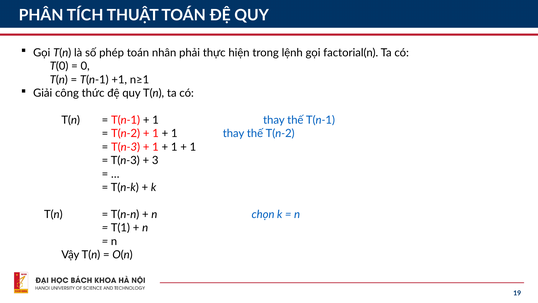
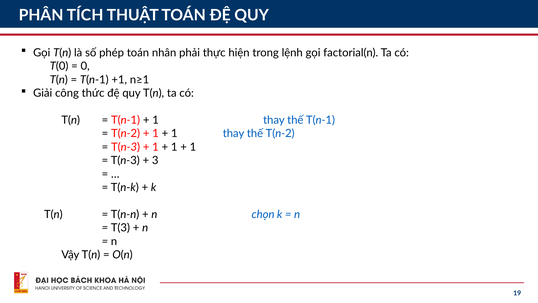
T(1: T(1 -> T(3 (120, 228)
